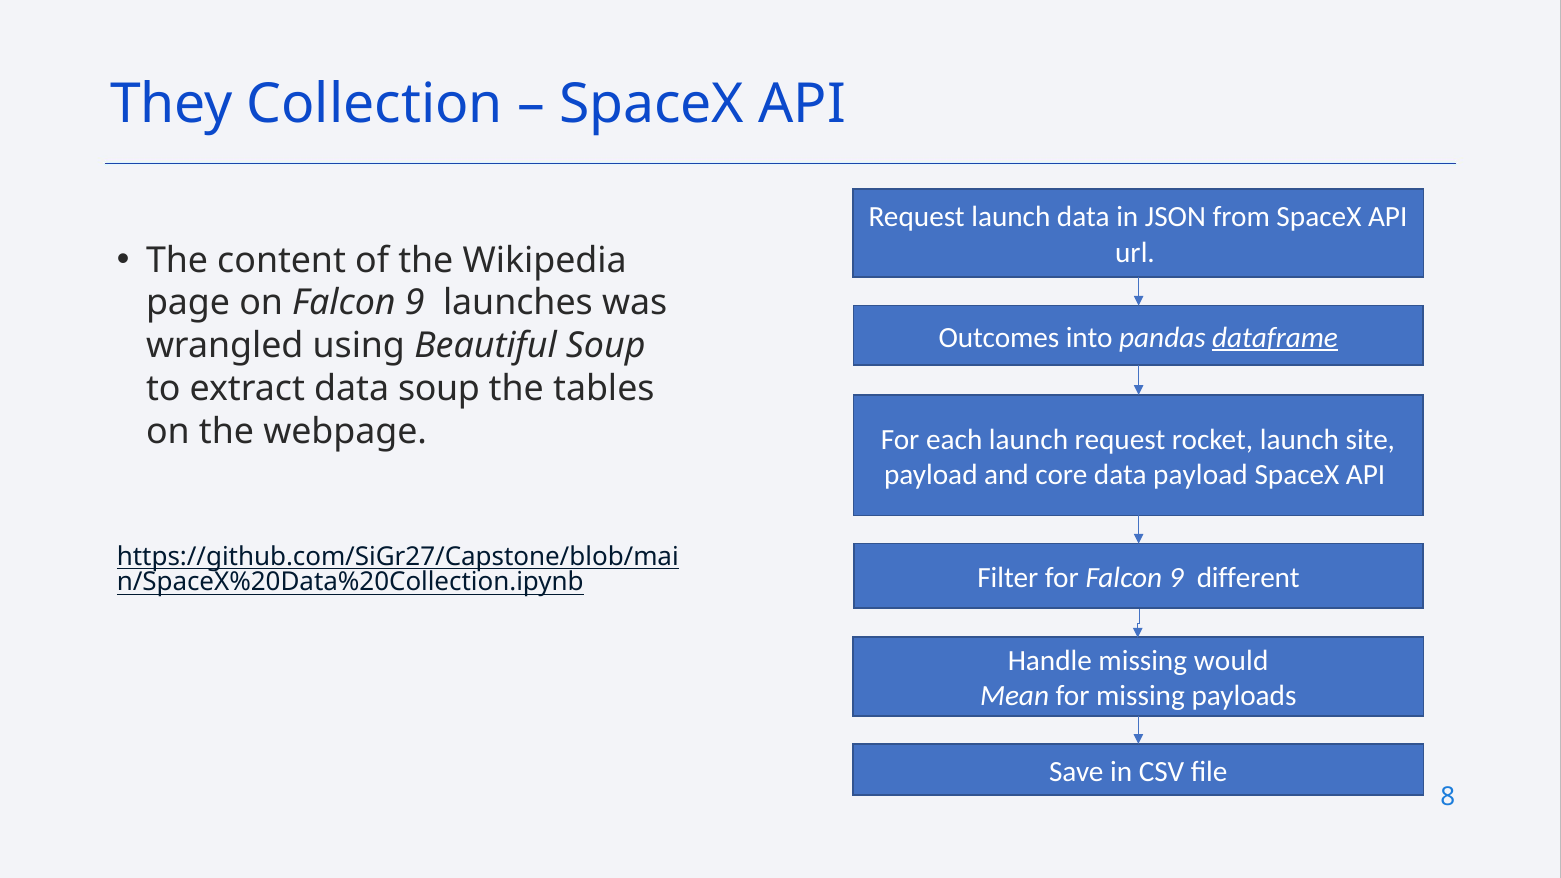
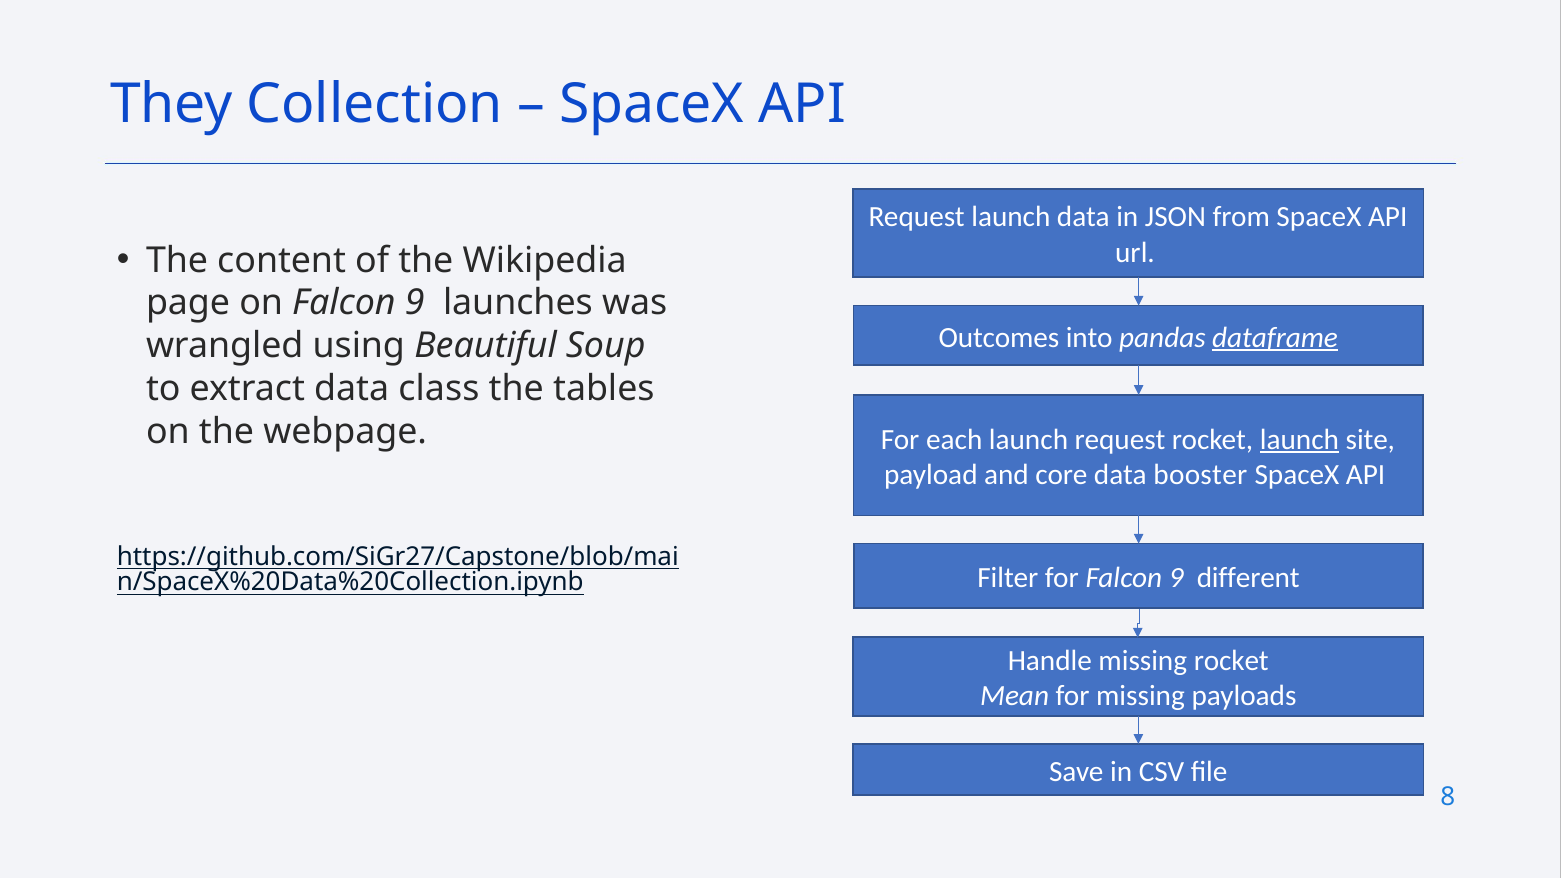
data soup: soup -> class (439, 389)
launch underline: none -> present (1299, 440)
data payload: payload -> booster (1200, 475)
missing would: would -> rocket (1231, 661)
